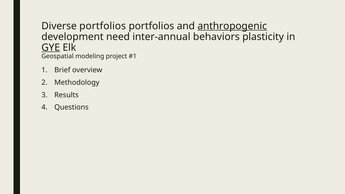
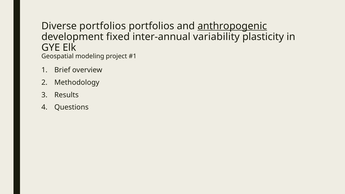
need: need -> fixed (118, 37)
behaviors: behaviors -> variability (216, 37)
GYE underline: present -> none (51, 47)
